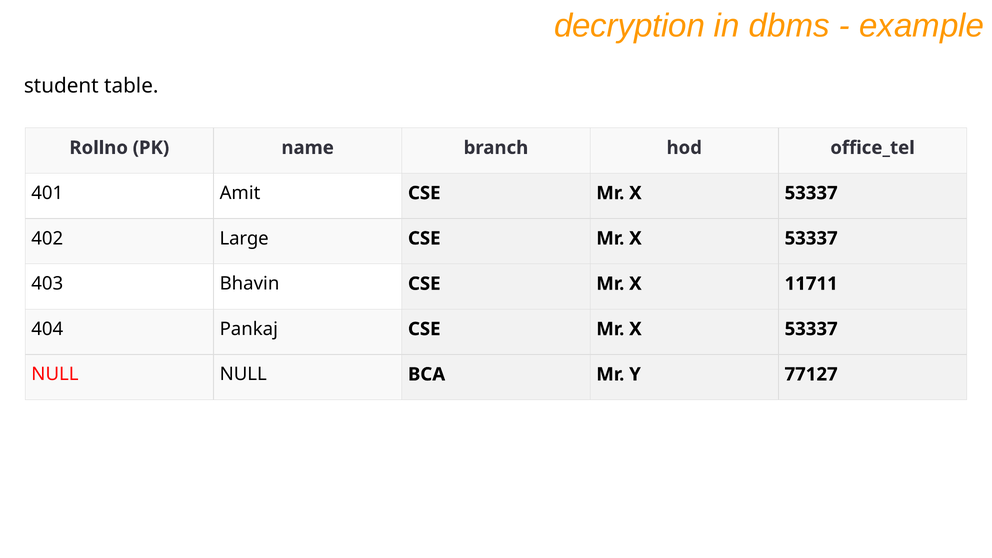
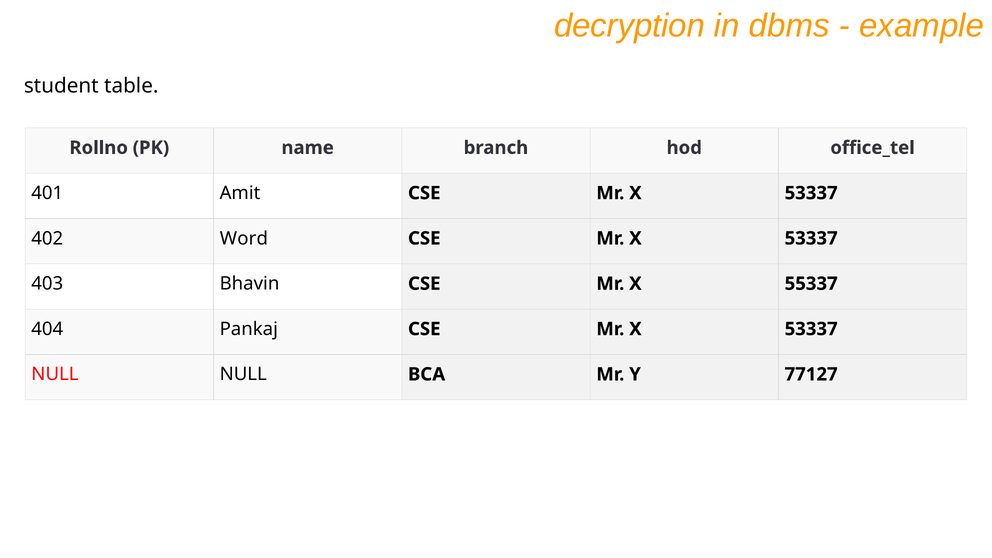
Large: Large -> Word (244, 238)
11711: 11711 -> 55337 (811, 284)
